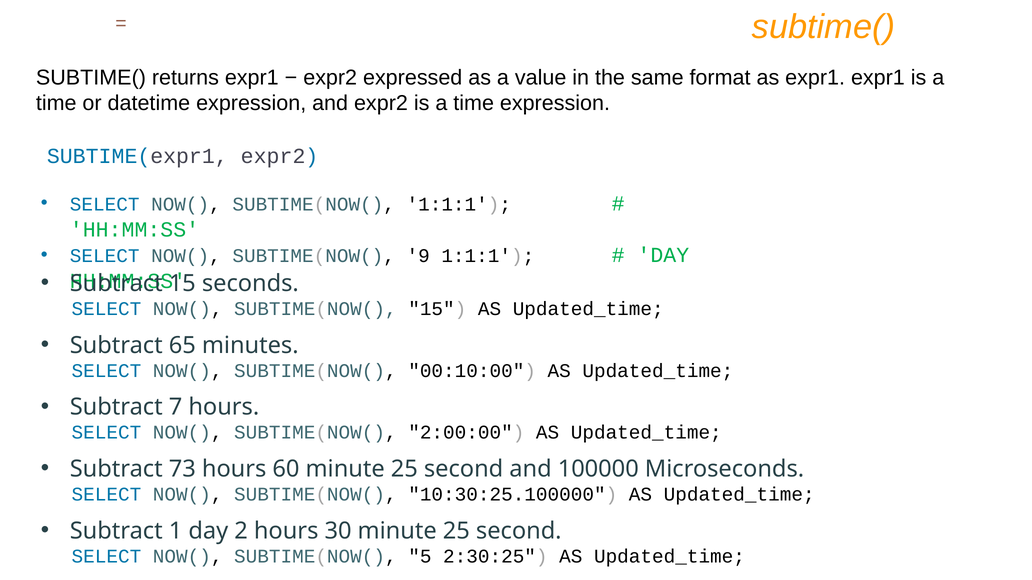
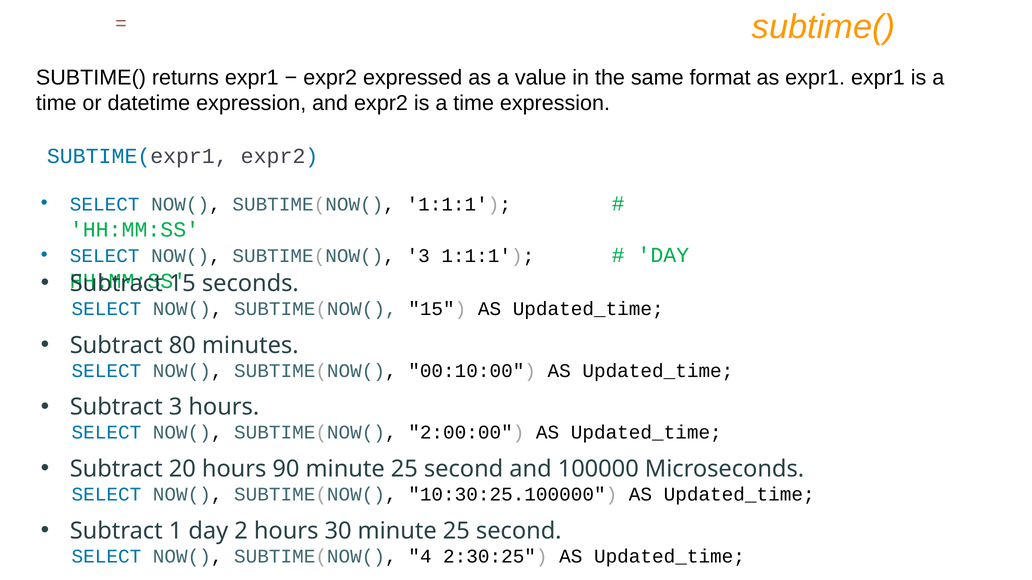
SUBTIME(NOW( 9: 9 -> 3 (418, 256)
65: 65 -> 80 (182, 346)
Subtract 7: 7 -> 3 (176, 407)
73: 73 -> 20 (182, 469)
60: 60 -> 90 (286, 469)
5: 5 -> 4 (420, 557)
